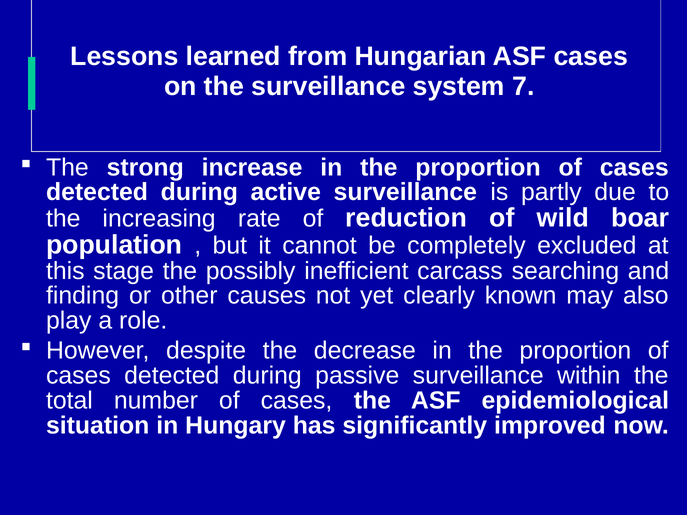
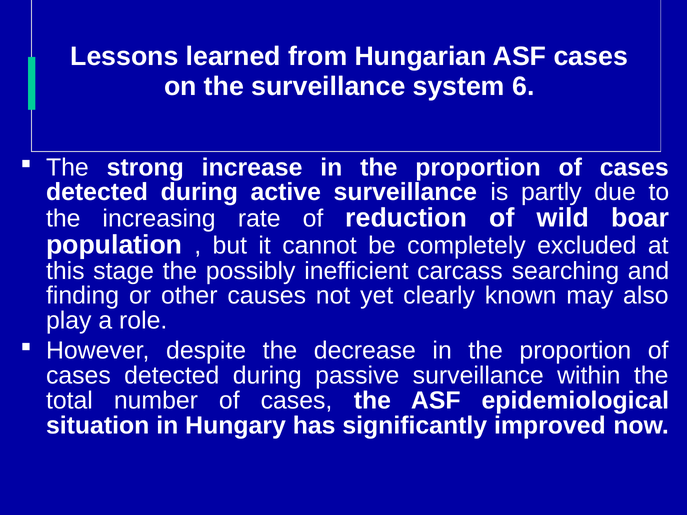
7: 7 -> 6 (524, 86)
